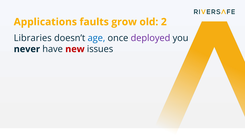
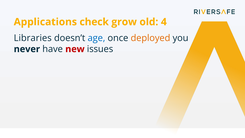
faults: faults -> check (94, 22)
2: 2 -> 4 (164, 22)
deployed colour: purple -> orange (150, 38)
